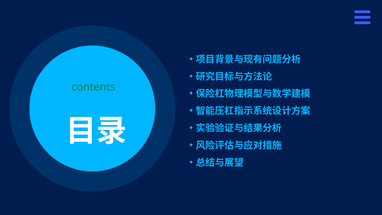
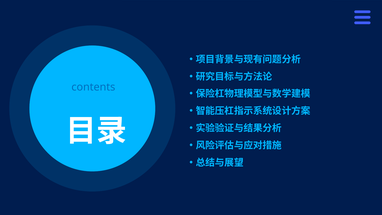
contents colour: green -> blue (93, 87)
